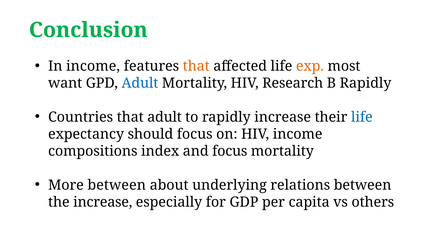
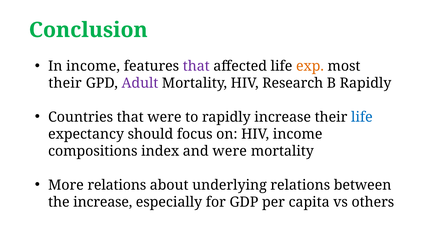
that colour: orange -> purple (196, 66)
want: want -> their (65, 83)
Adult colour: blue -> purple (140, 83)
that adult: adult -> were (164, 117)
and focus: focus -> were (230, 151)
More between: between -> relations (117, 185)
